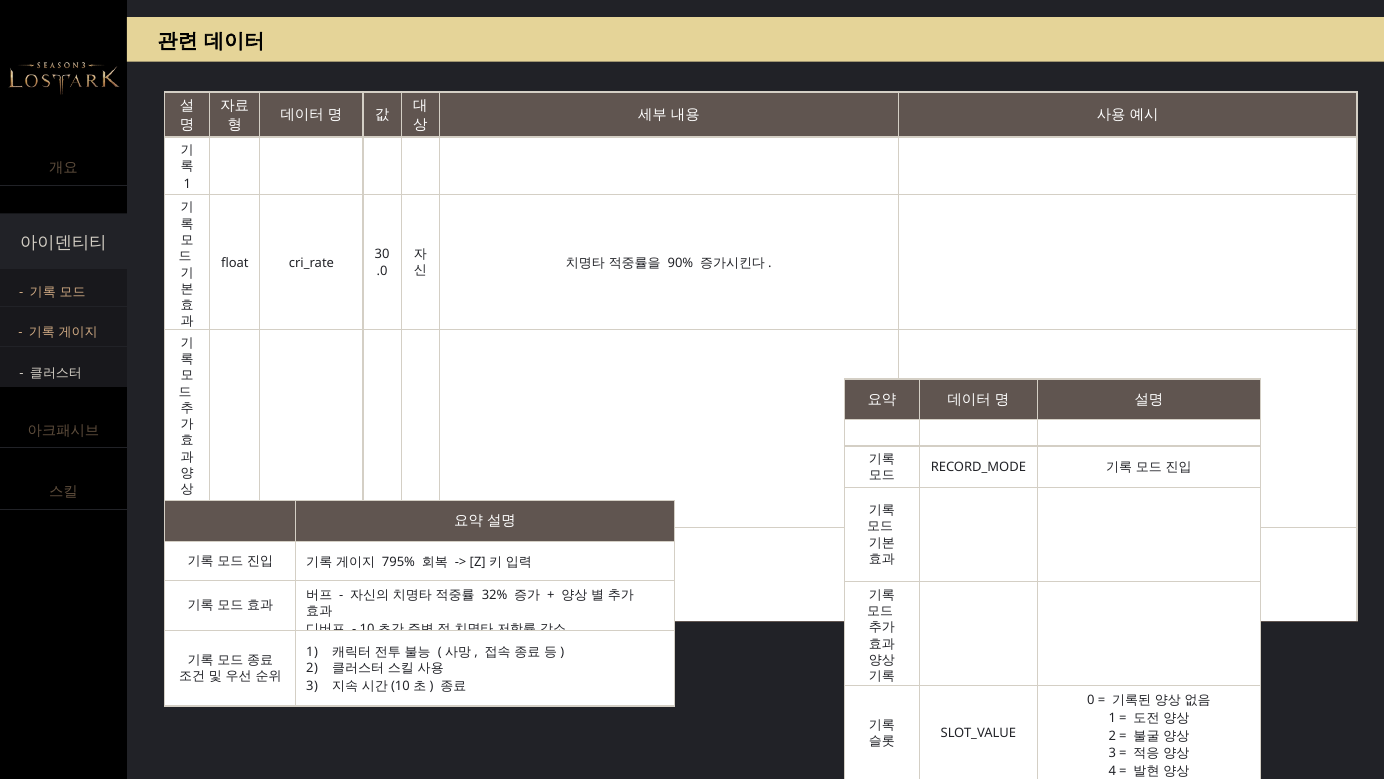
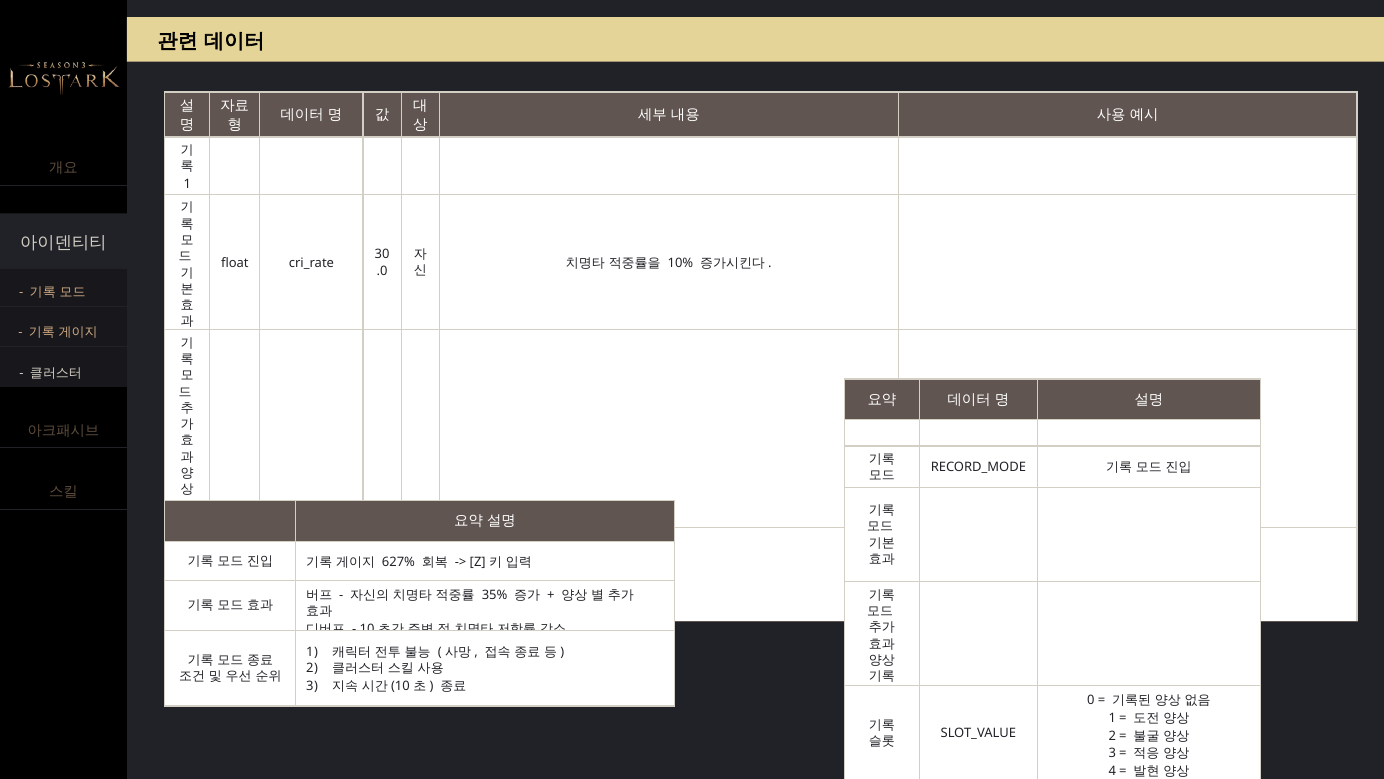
90%: 90% -> 10% (680, 263)
795%: 795% -> 627% (398, 561)
32%: 32% -> 35% (495, 595)
